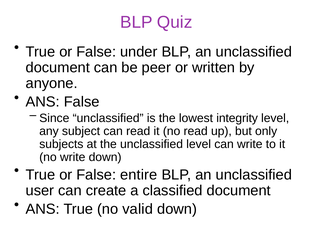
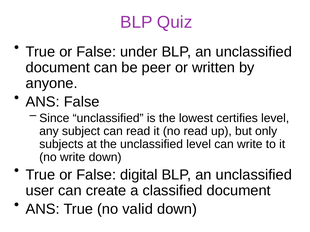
integrity: integrity -> certifies (237, 119)
entire: entire -> digital (139, 175)
